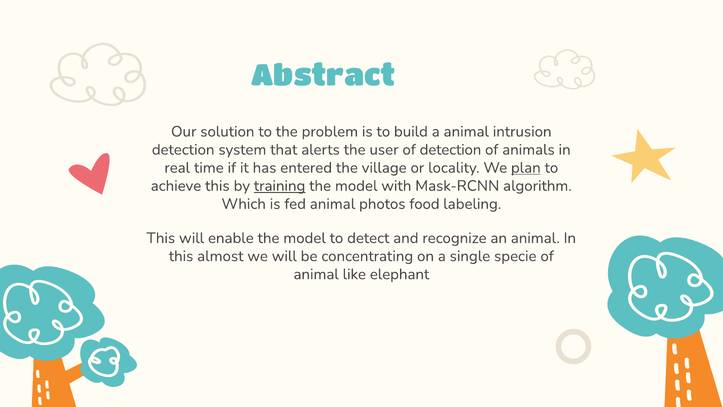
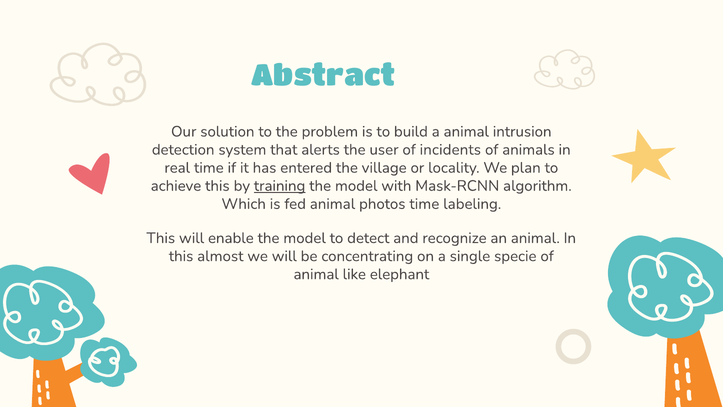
of detection: detection -> incidents (450, 150)
plan underline: present -> none (526, 168)
photos food: food -> time (424, 204)
